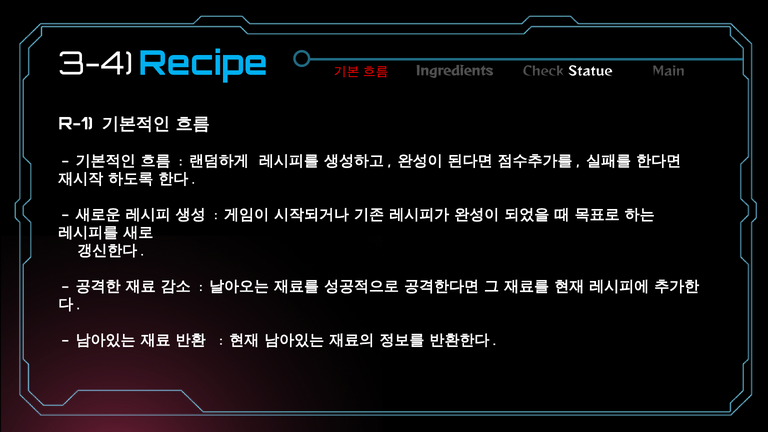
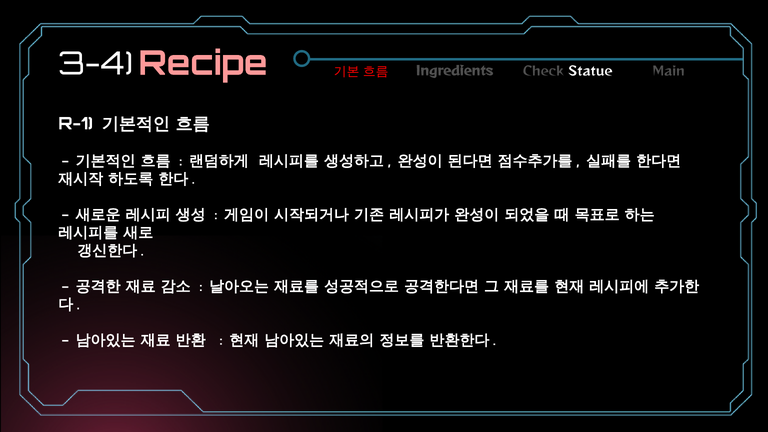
Recipe colour: light blue -> pink (203, 64)
